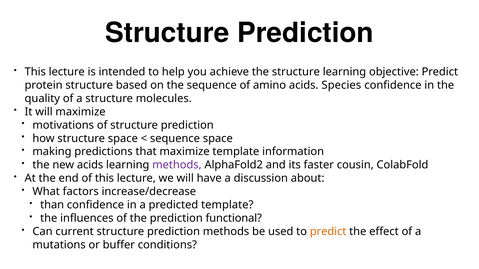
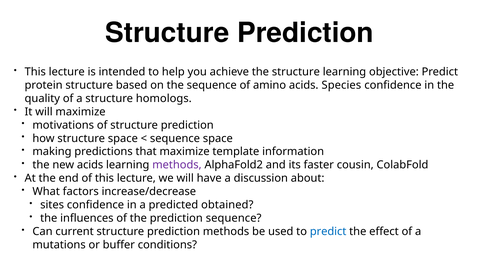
molecules: molecules -> homologs (164, 99)
than: than -> sites (52, 205)
predicted template: template -> obtained (227, 205)
prediction functional: functional -> sequence (234, 219)
predict colour: orange -> blue (328, 232)
